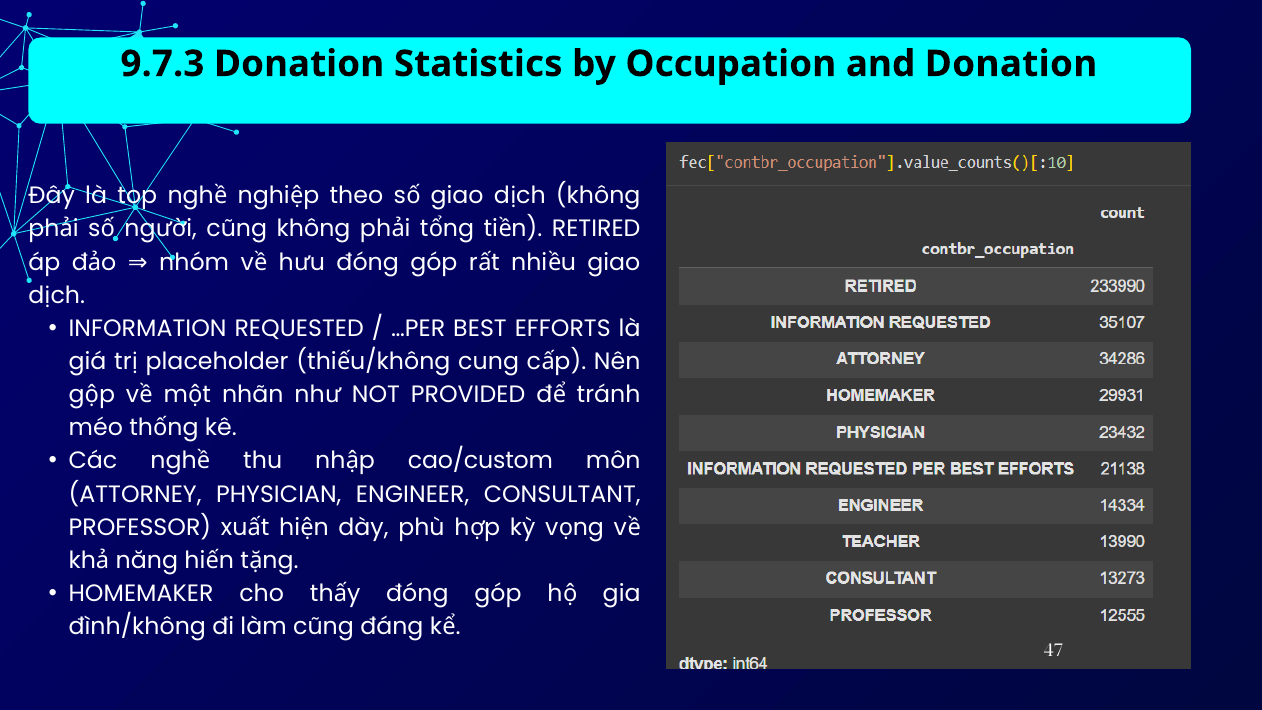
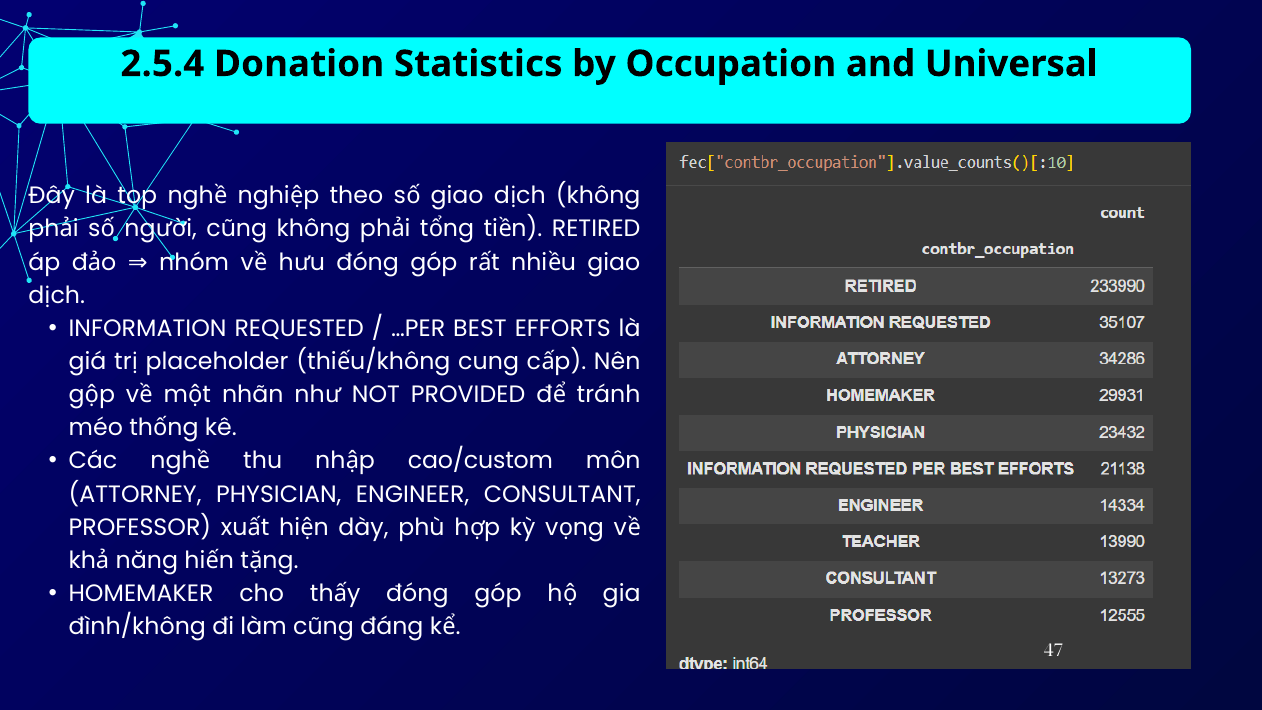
9.7.3: 9.7.3 -> 2.5.4 (162, 64)
and Donation: Donation -> Universal (1011, 64)
